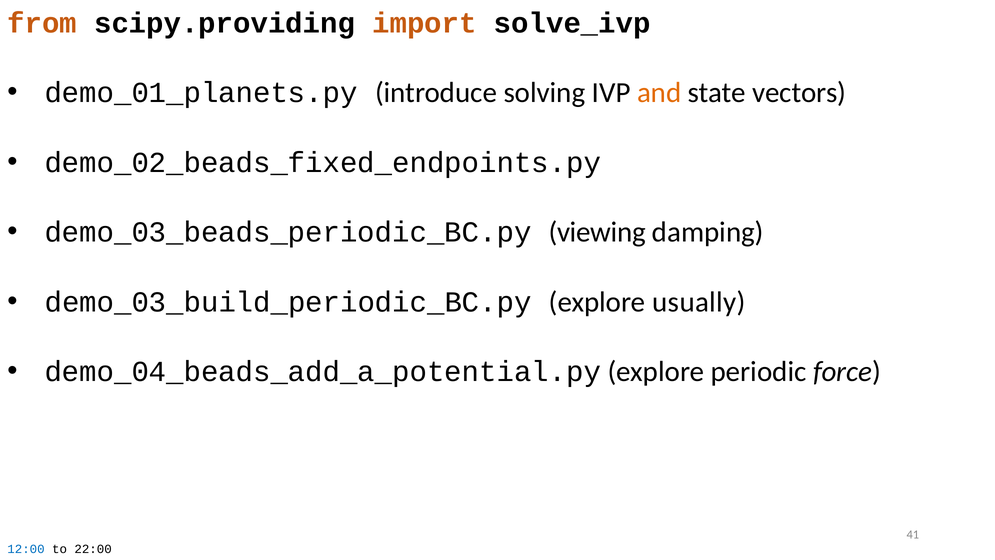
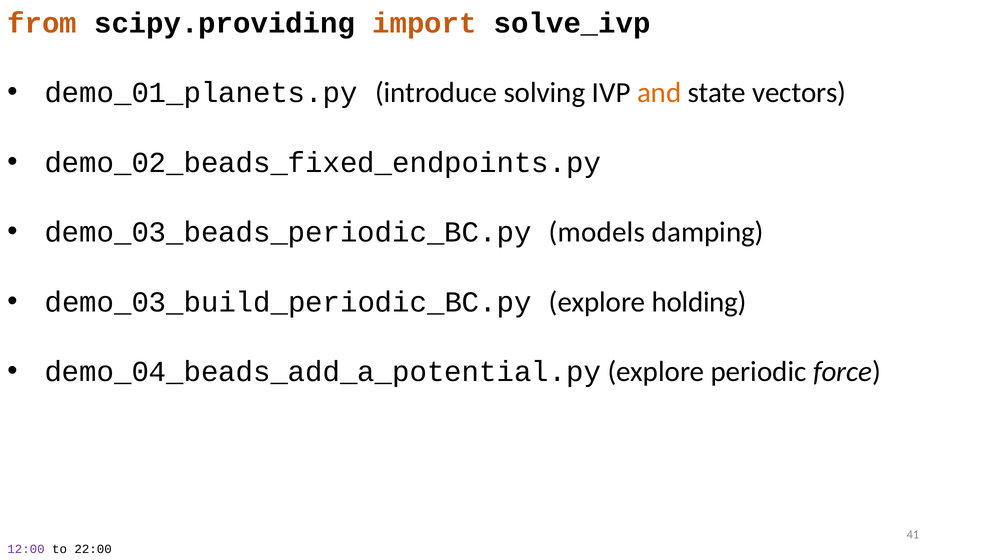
viewing: viewing -> models (597, 232)
usually: usually -> holding (699, 302)
12:00 colour: blue -> purple (26, 549)
